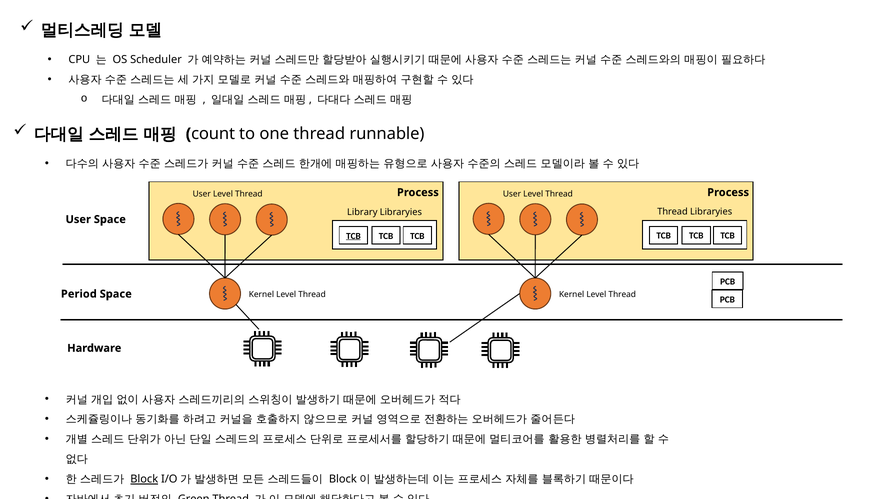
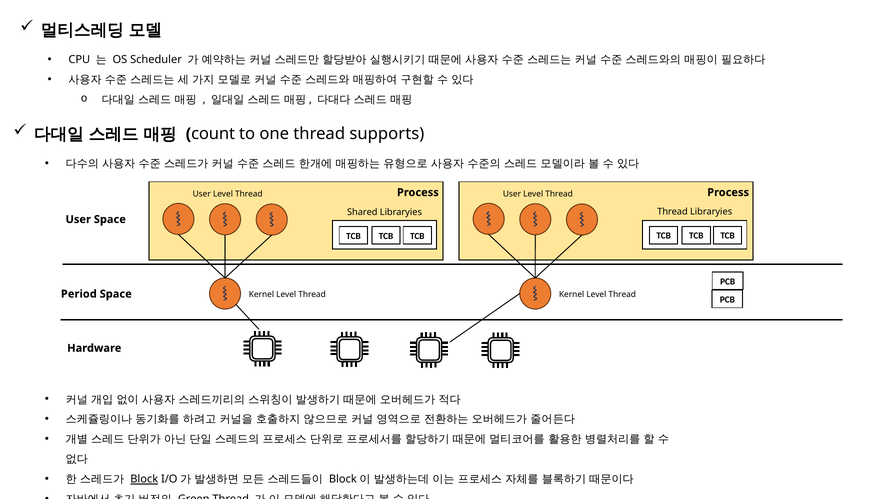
runnable: runnable -> supports (387, 134)
Library: Library -> Shared (362, 212)
TCB underline: present -> none (353, 236)
